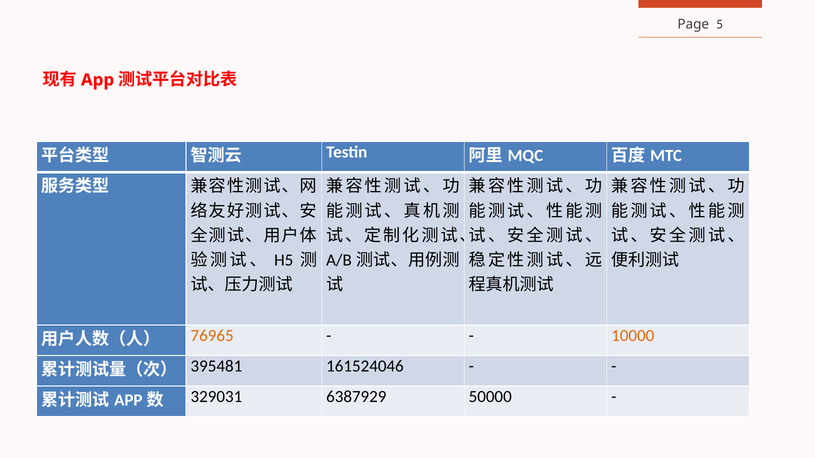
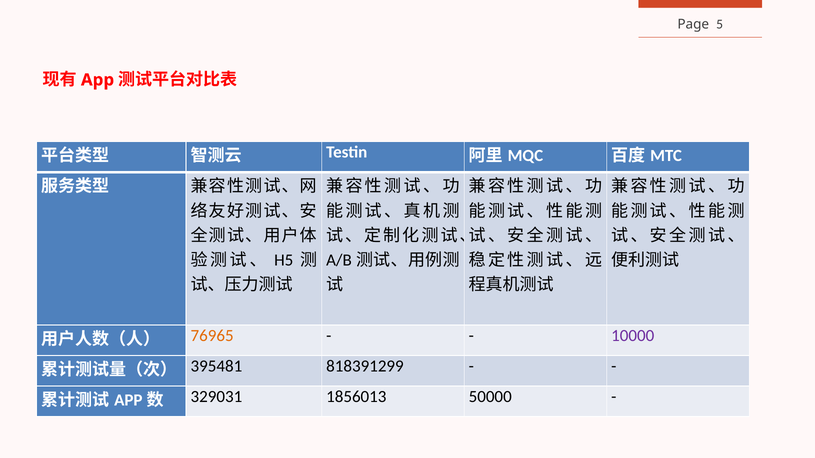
10000 colour: orange -> purple (633, 336)
161524046: 161524046 -> 818391299 (365, 366)
6387929: 6387929 -> 1856013 (356, 397)
